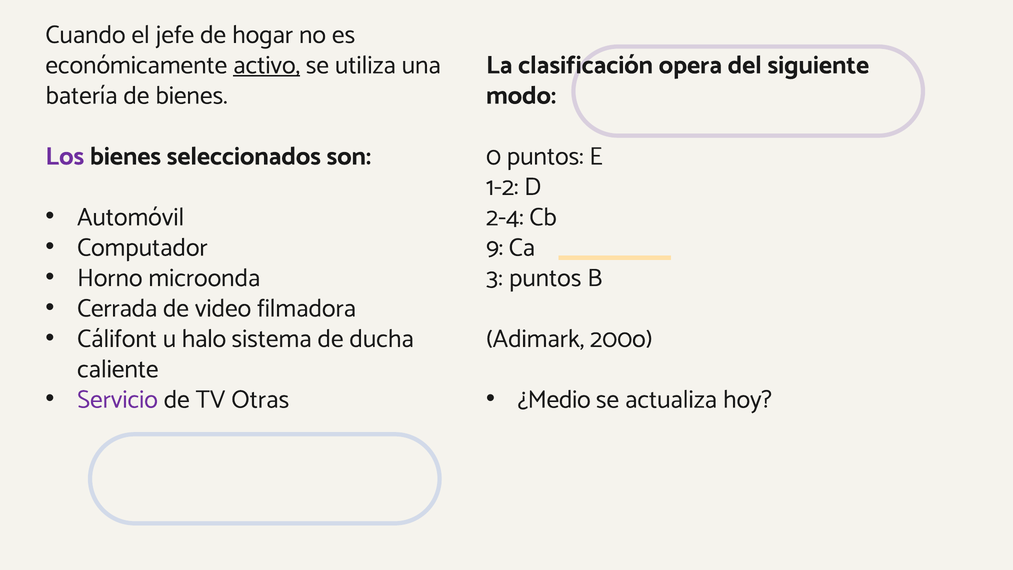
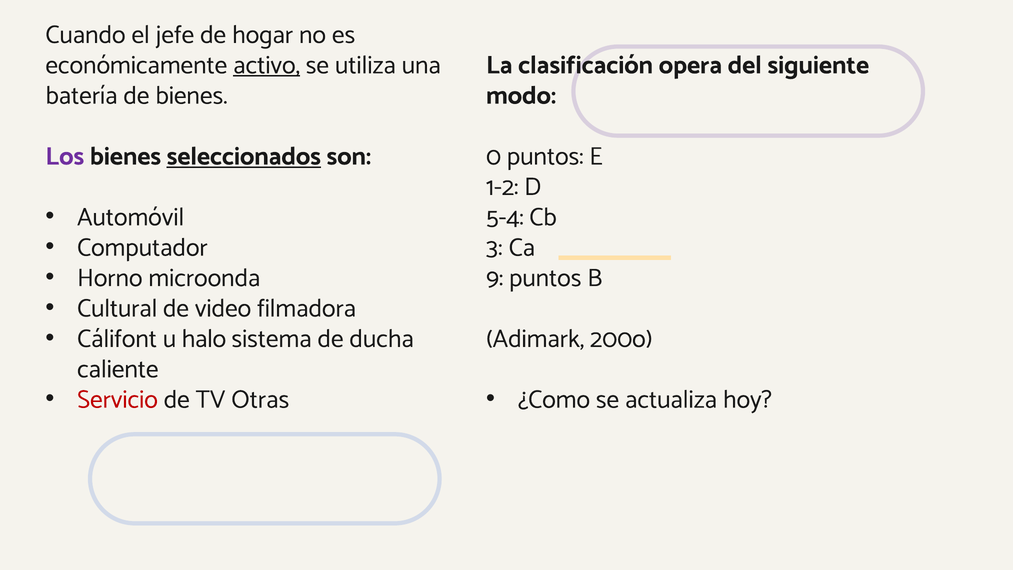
seleccionados underline: none -> present (244, 156)
2-4: 2-4 -> 5-4 (505, 217)
9: 9 -> 3 (494, 247)
3: 3 -> 9 (495, 278)
Cerrada: Cerrada -> Cultural (117, 308)
Servicio colour: purple -> red (117, 399)
¿Medio: ¿Medio -> ¿Como (554, 399)
